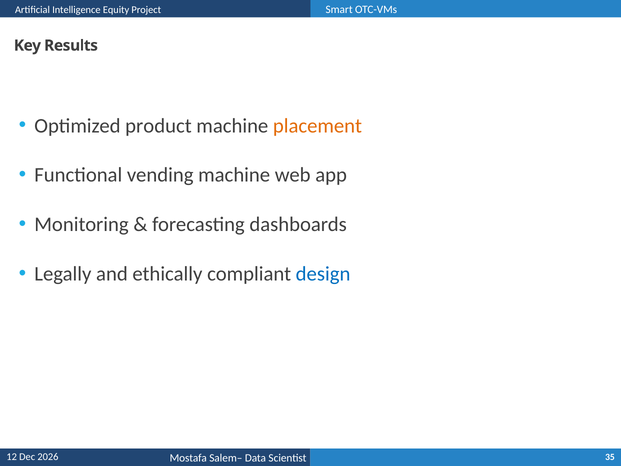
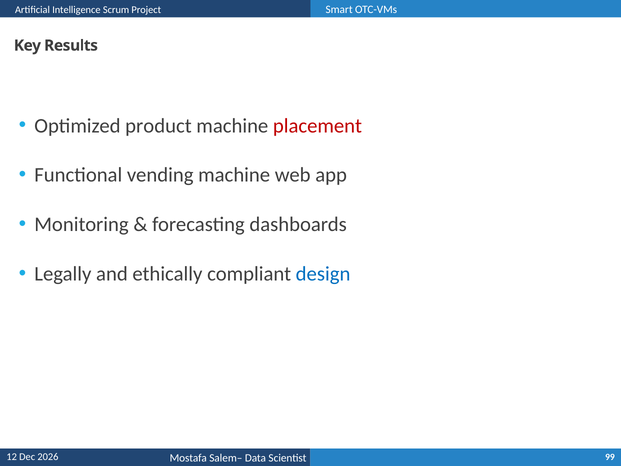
Equity: Equity -> Scrum (116, 10)
placement colour: orange -> red (317, 126)
35: 35 -> 99 (610, 457)
